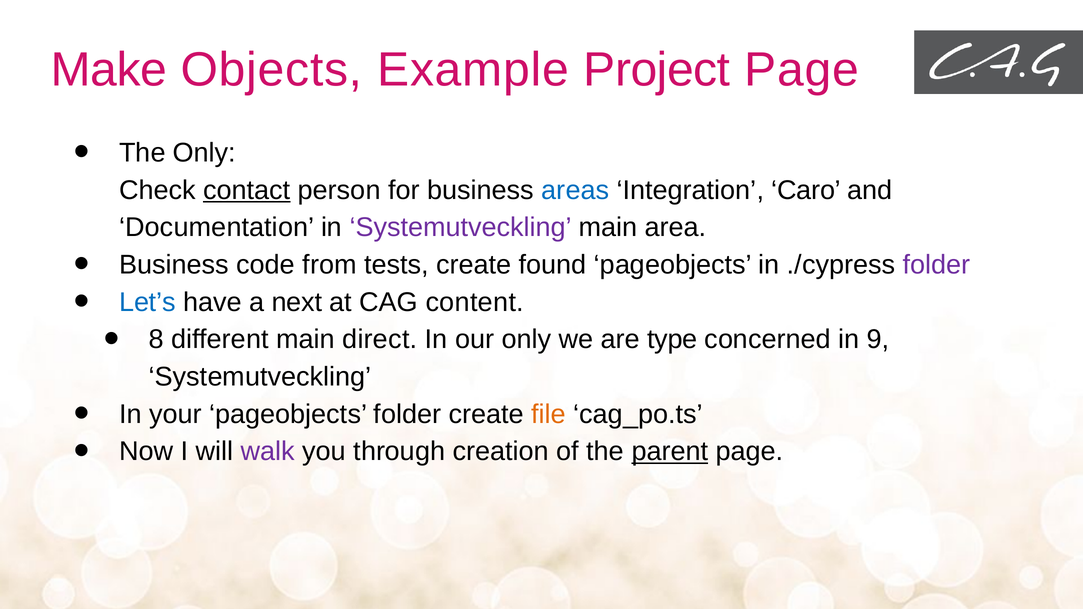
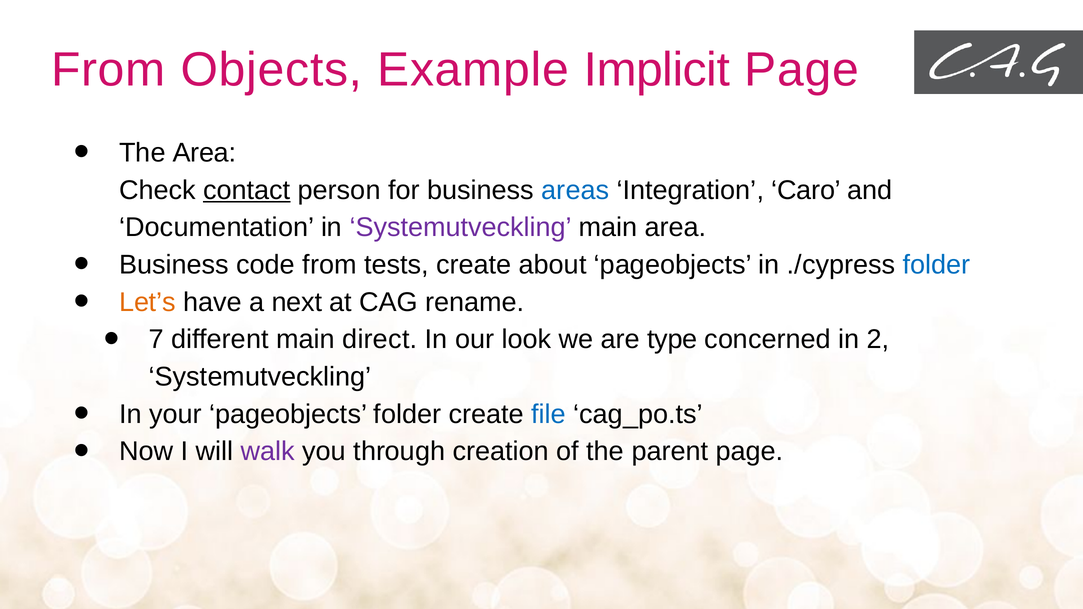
Make: Make -> From (108, 70)
Project: Project -> Implicit (657, 70)
The Only: Only -> Area (204, 153)
found: found -> about (553, 265)
folder colour: purple -> blue (936, 265)
Let’s colour: blue -> orange (147, 302)
content: content -> rename (475, 302)
8: 8 -> 7 (156, 340)
our only: only -> look (526, 340)
9: 9 -> 2 (878, 340)
file colour: orange -> blue (549, 414)
parent underline: present -> none (670, 452)
